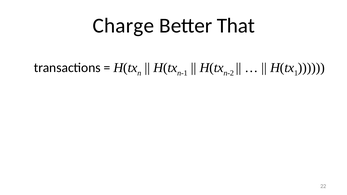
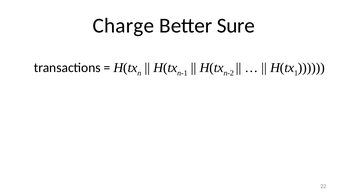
That: That -> Sure (236, 26)
